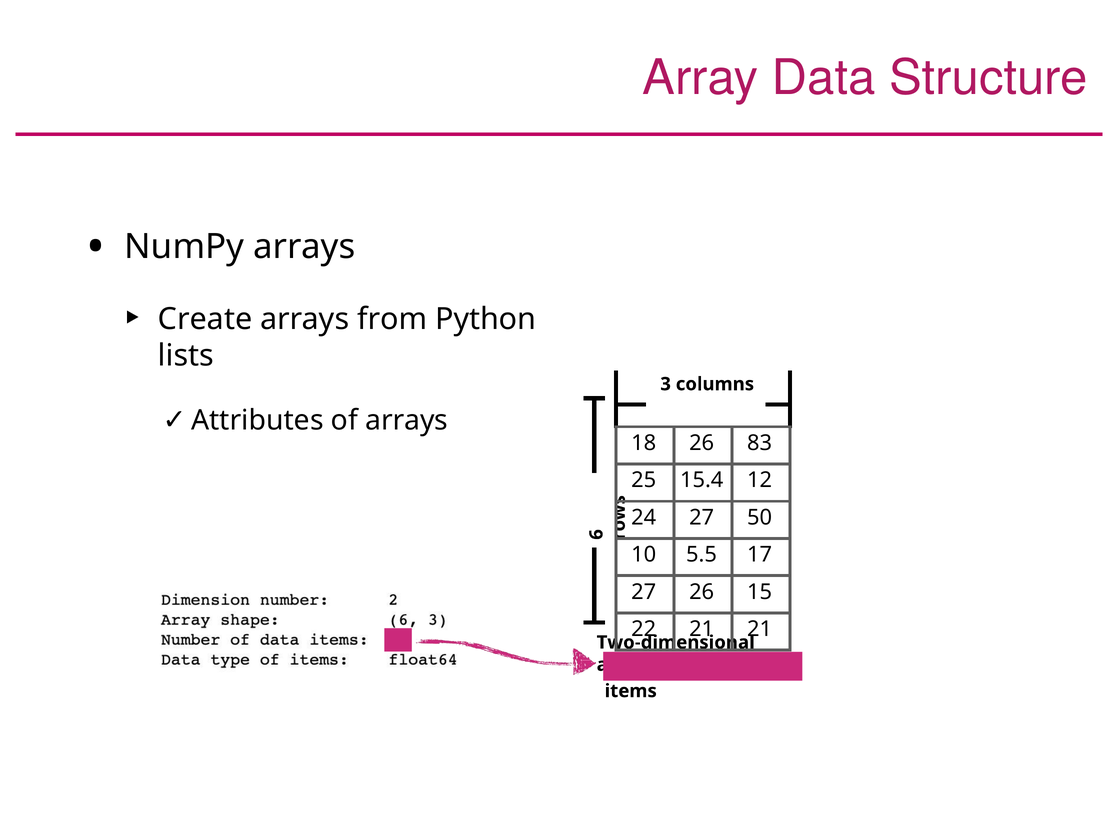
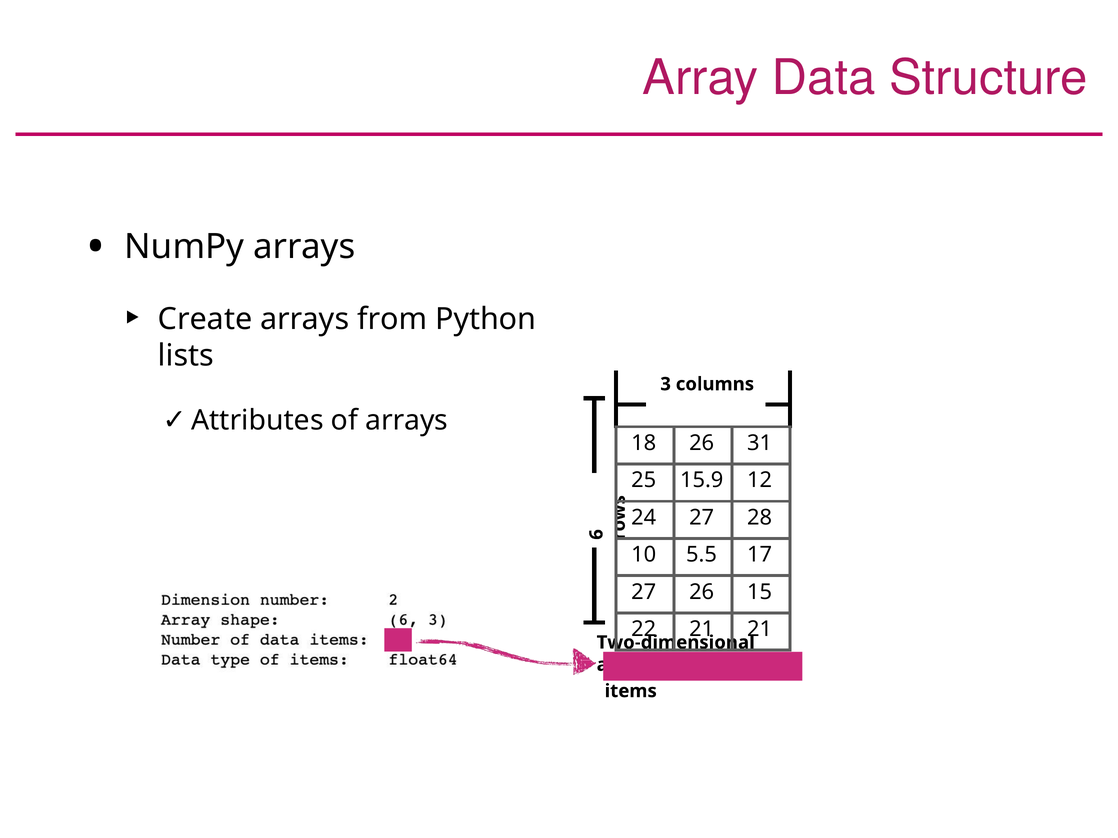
83: 83 -> 31 (760, 443)
15.4: 15.4 -> 15.9 (702, 480)
50: 50 -> 28 (760, 518)
